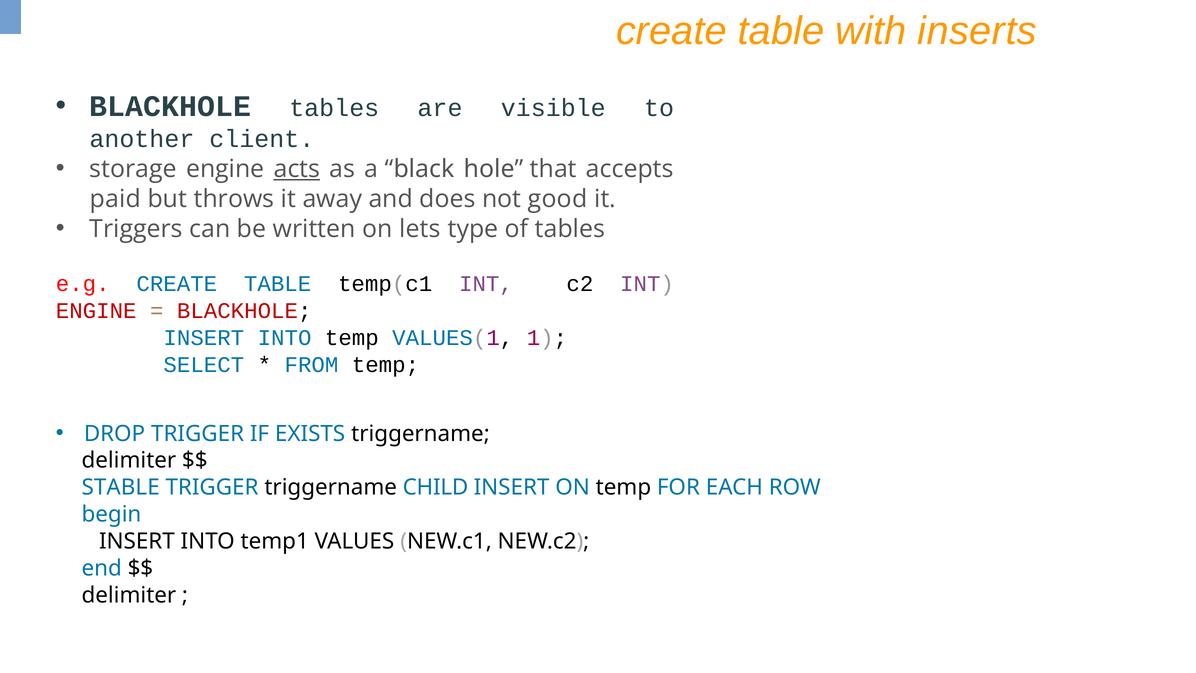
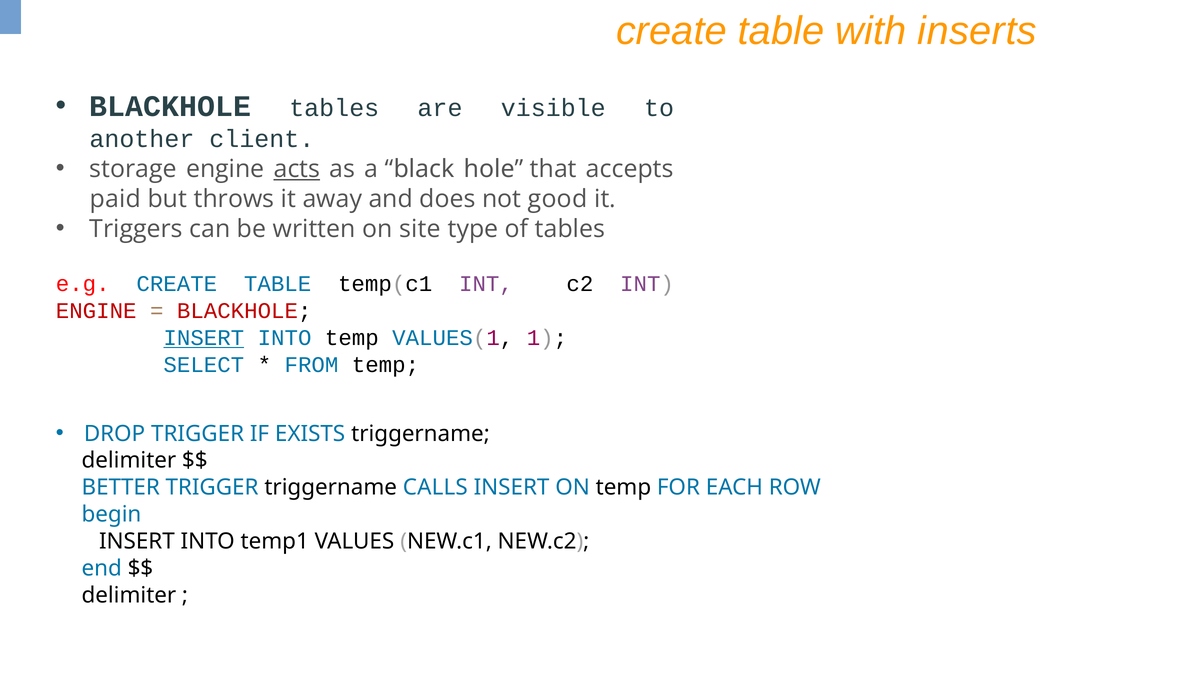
lets: lets -> site (420, 229)
INSERT underline: none -> present (204, 338)
STABLE: STABLE -> BETTER (121, 487)
CHILD: CHILD -> CALLS (435, 487)
